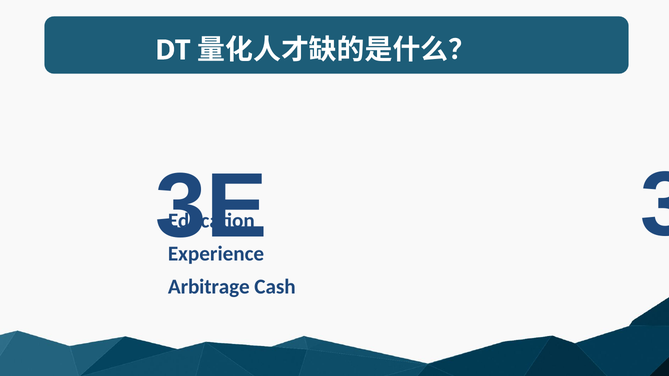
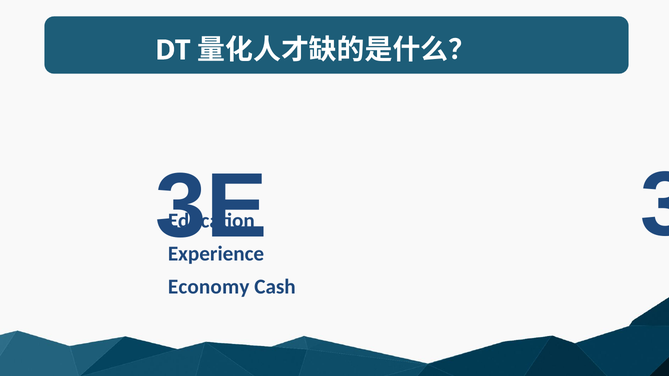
Arbitrage: Arbitrage -> Economy (209, 287)
